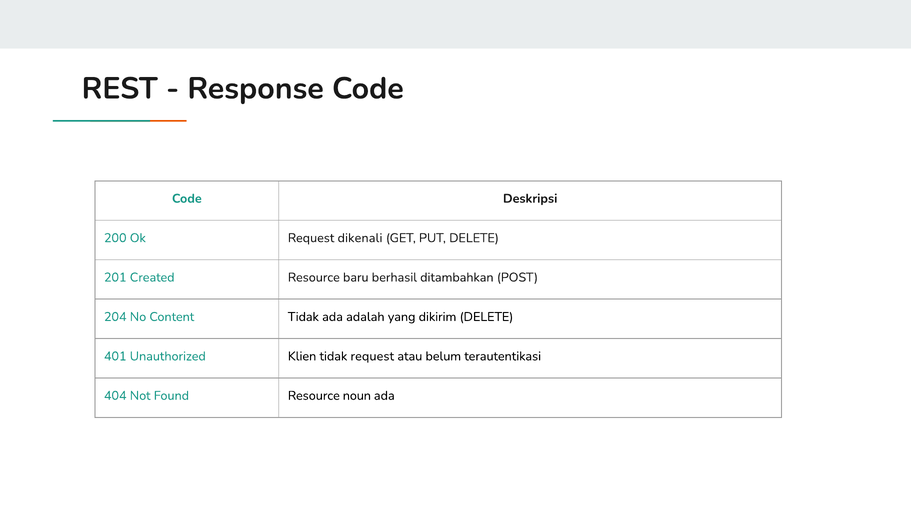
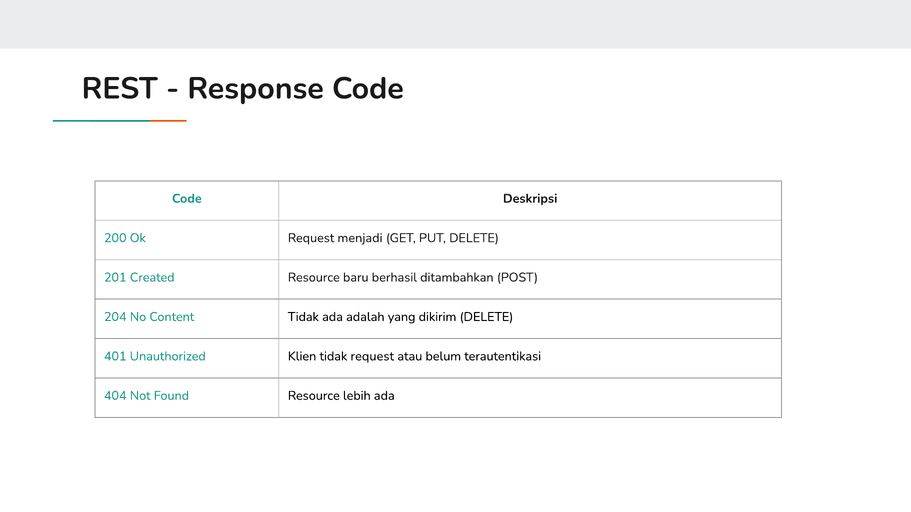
dikenali: dikenali -> menjadi (360, 238)
noun: noun -> lebih (357, 396)
